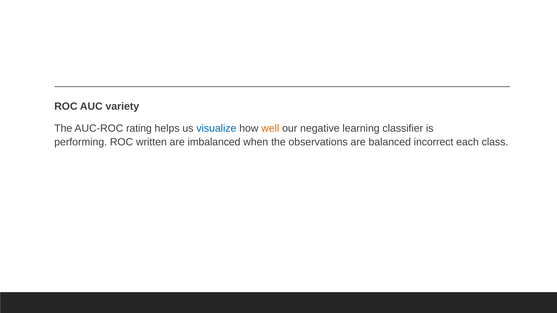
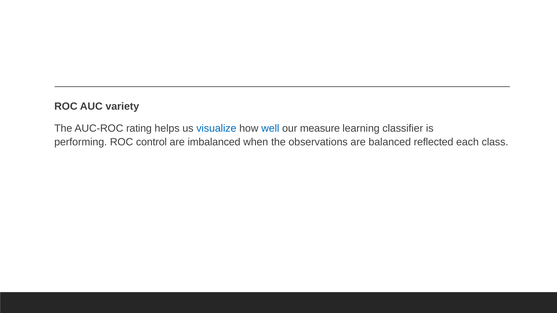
well colour: orange -> blue (270, 129)
negative: negative -> measure (320, 129)
written: written -> control (151, 142)
incorrect: incorrect -> reflected (434, 142)
